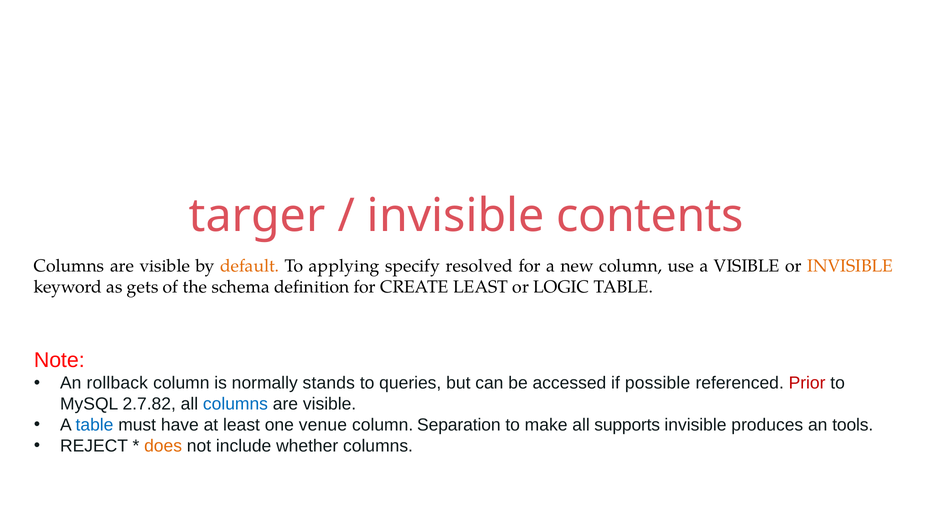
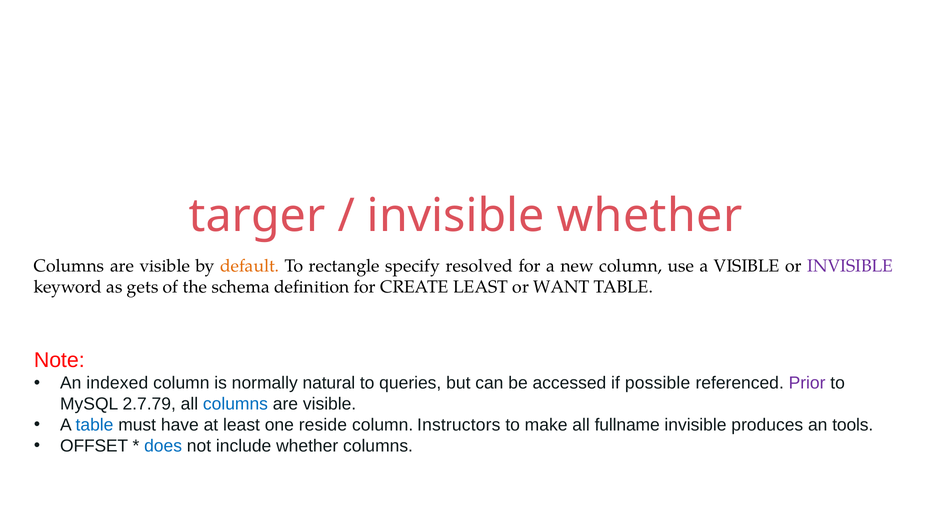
invisible contents: contents -> whether (649, 216)
applying: applying -> rectangle (344, 266)
INVISIBLE colour: orange -> purple (850, 266)
LOGIC: LOGIC -> WANT (561, 287)
rollback: rollback -> indexed (117, 383)
stands: stands -> natural (329, 383)
Prior colour: red -> purple (807, 383)
2.7.82: 2.7.82 -> 2.7.79 (149, 404)
venue: venue -> reside (323, 425)
Separation: Separation -> Instructors (459, 425)
supports: supports -> fullname (627, 425)
REJECT: REJECT -> OFFSET (94, 446)
does colour: orange -> blue (163, 446)
